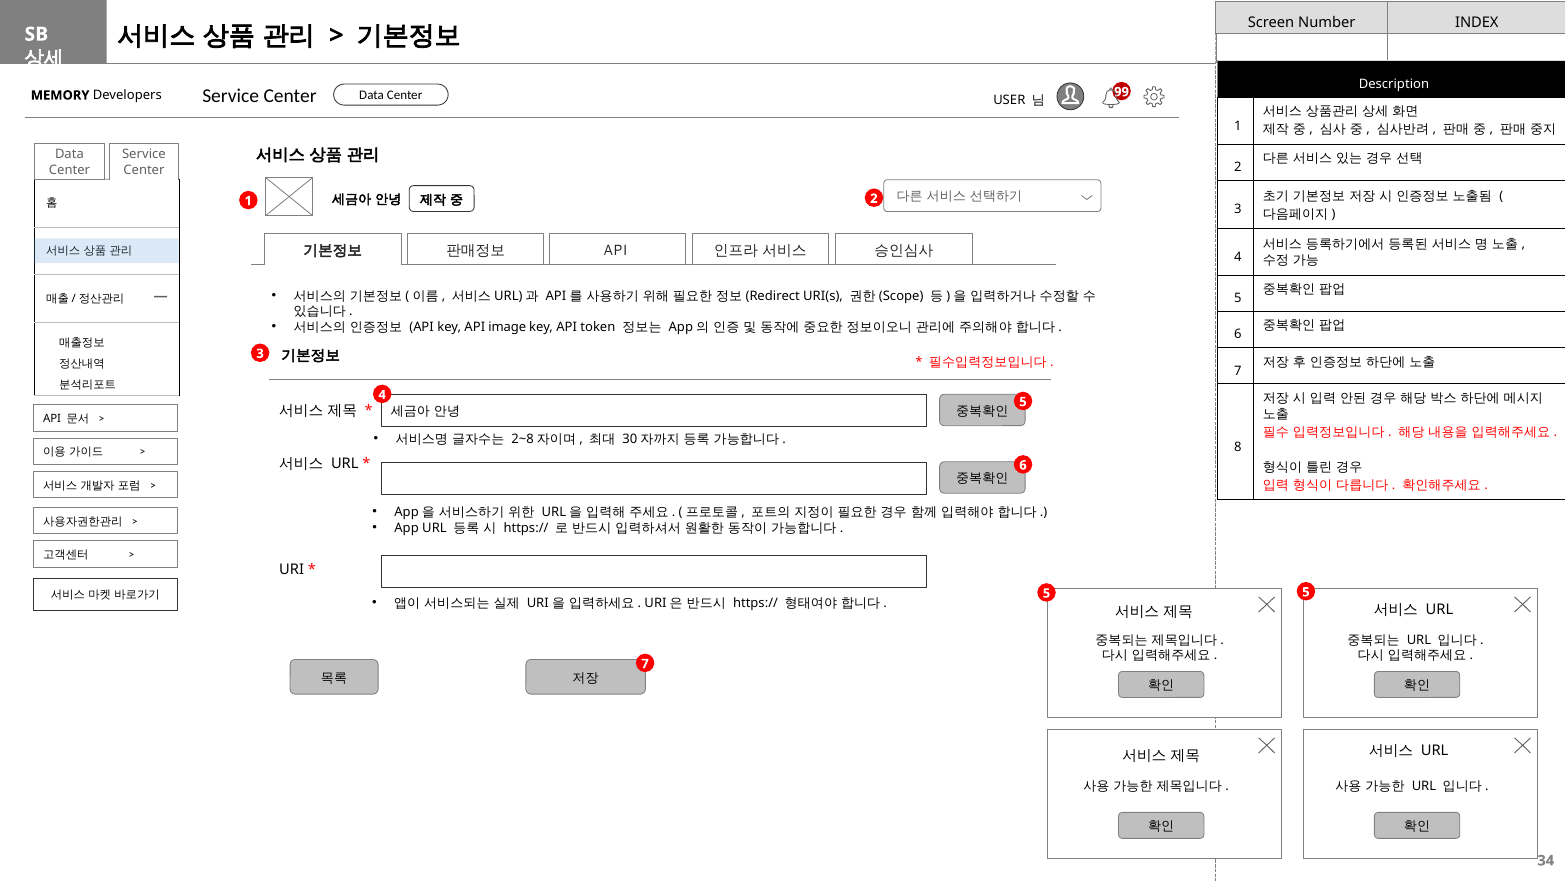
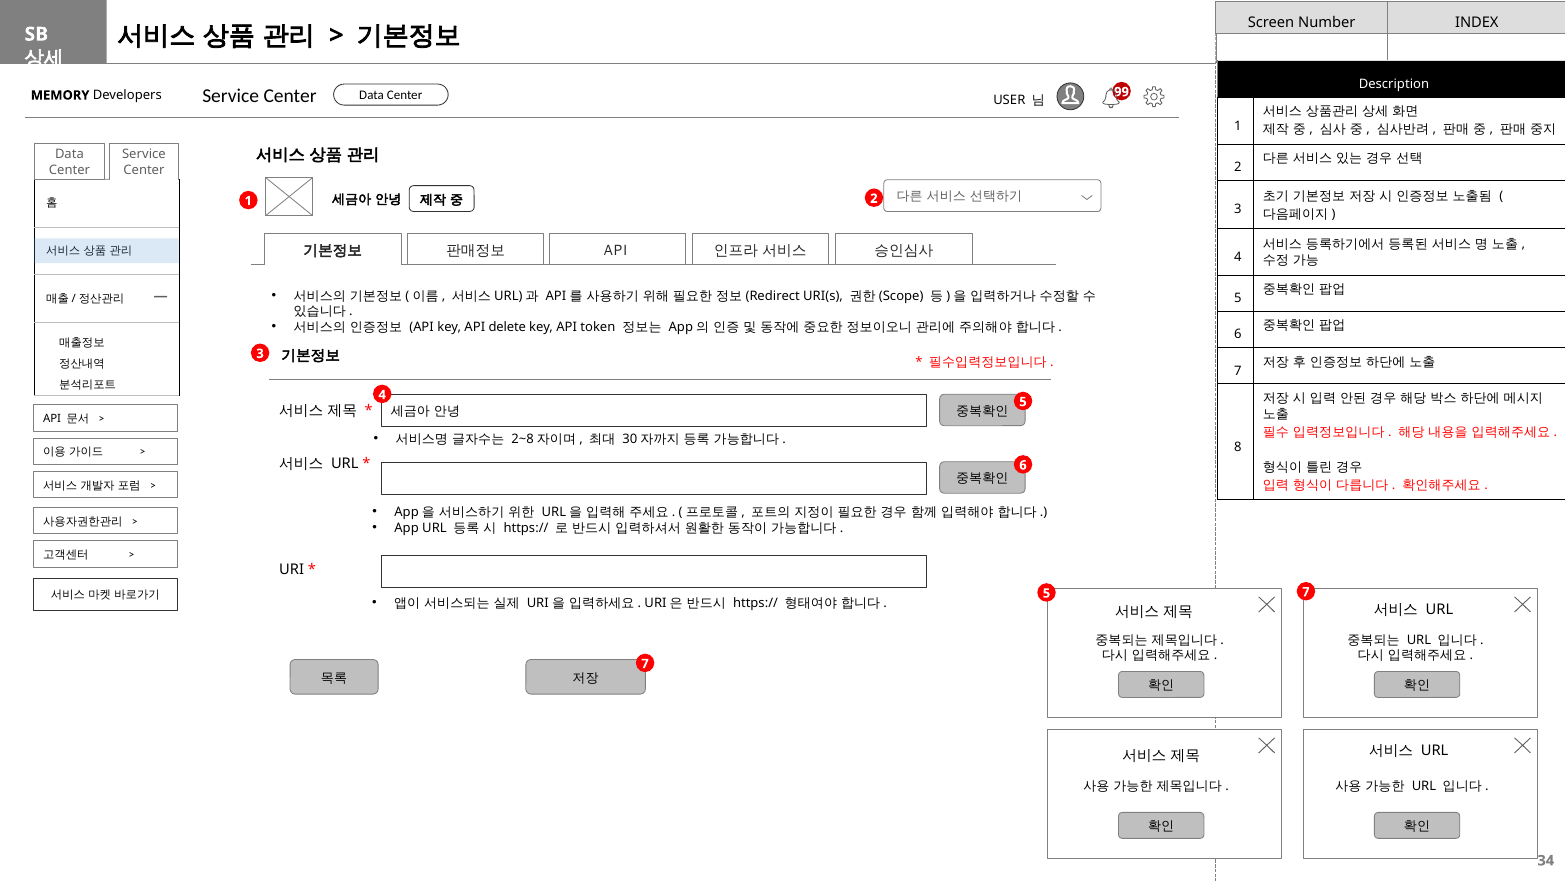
image: image -> delete (507, 327)
5 5: 5 -> 7 (1306, 592)
